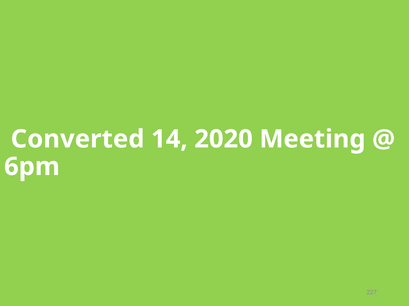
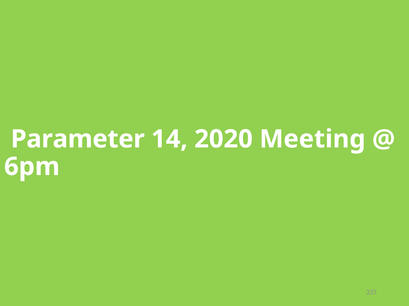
Converted: Converted -> Parameter (78, 139)
